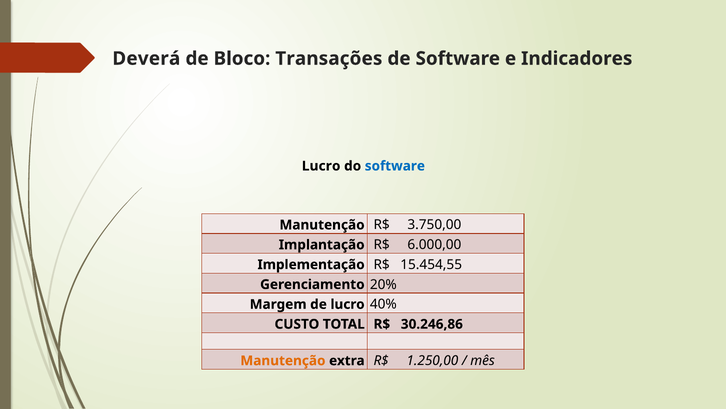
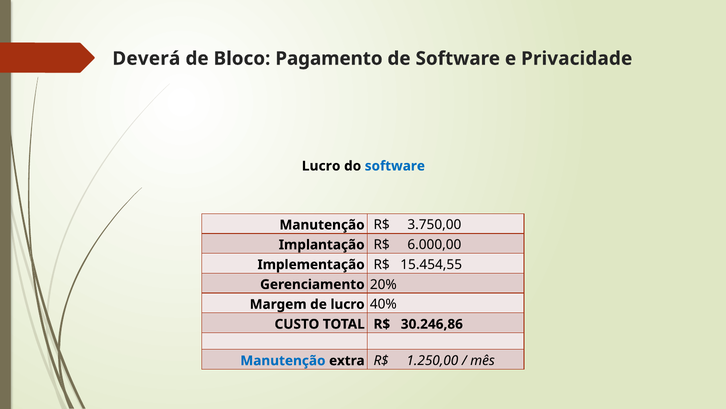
Transações: Transações -> Pagamento (329, 58)
Indicadores: Indicadores -> Privacidade (577, 58)
Manutenção colour: orange -> blue (283, 360)
